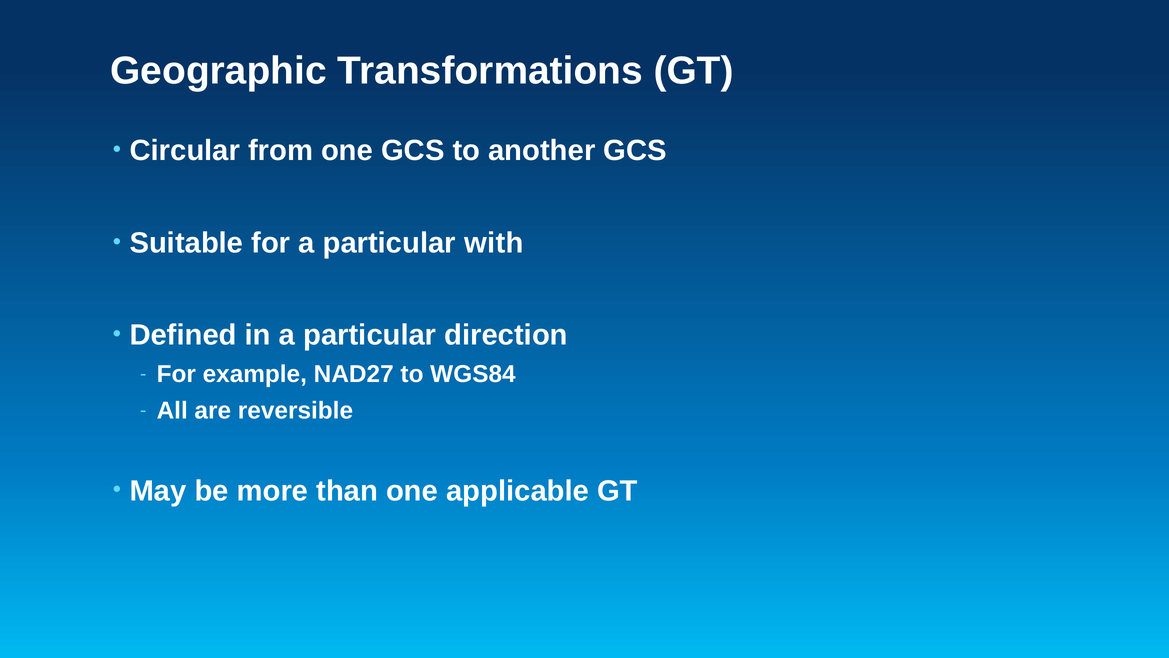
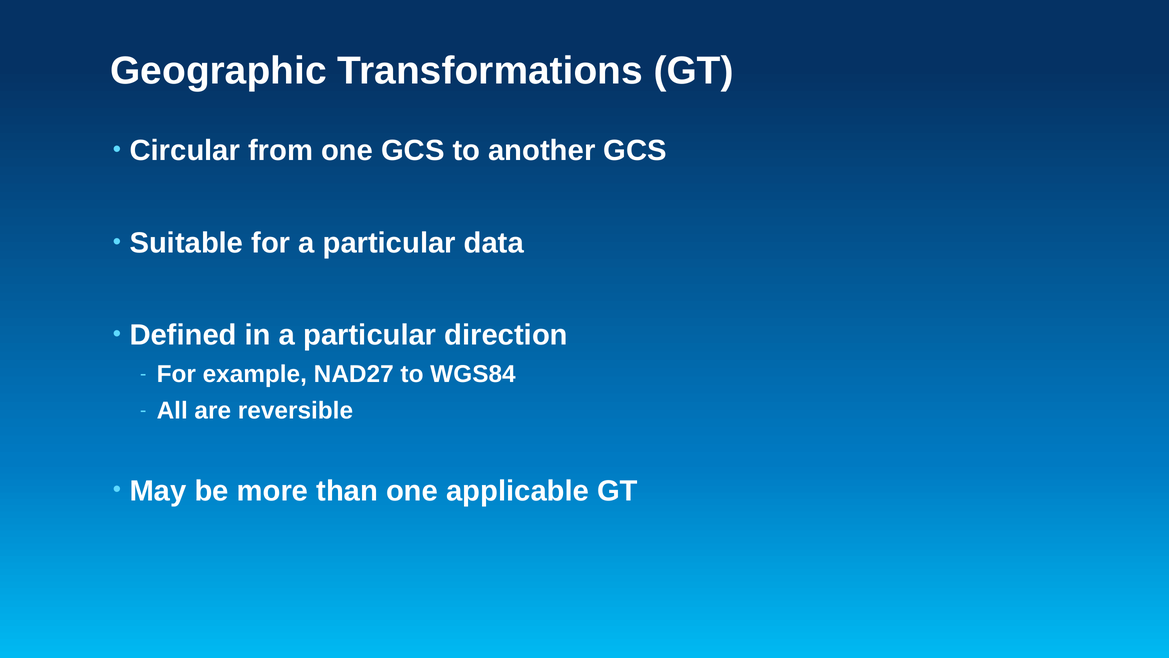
with: with -> data (494, 243)
